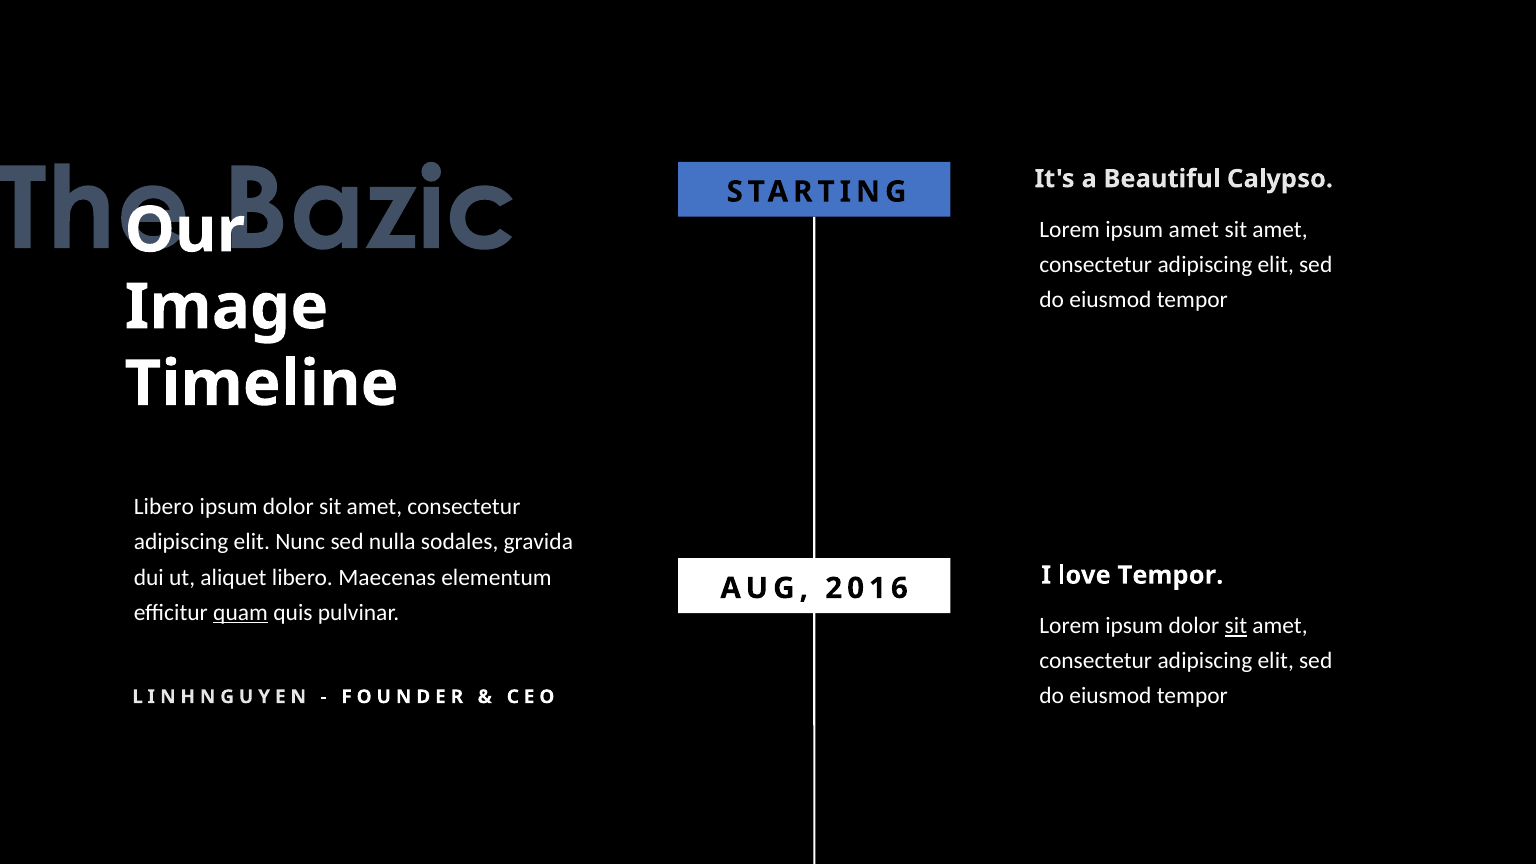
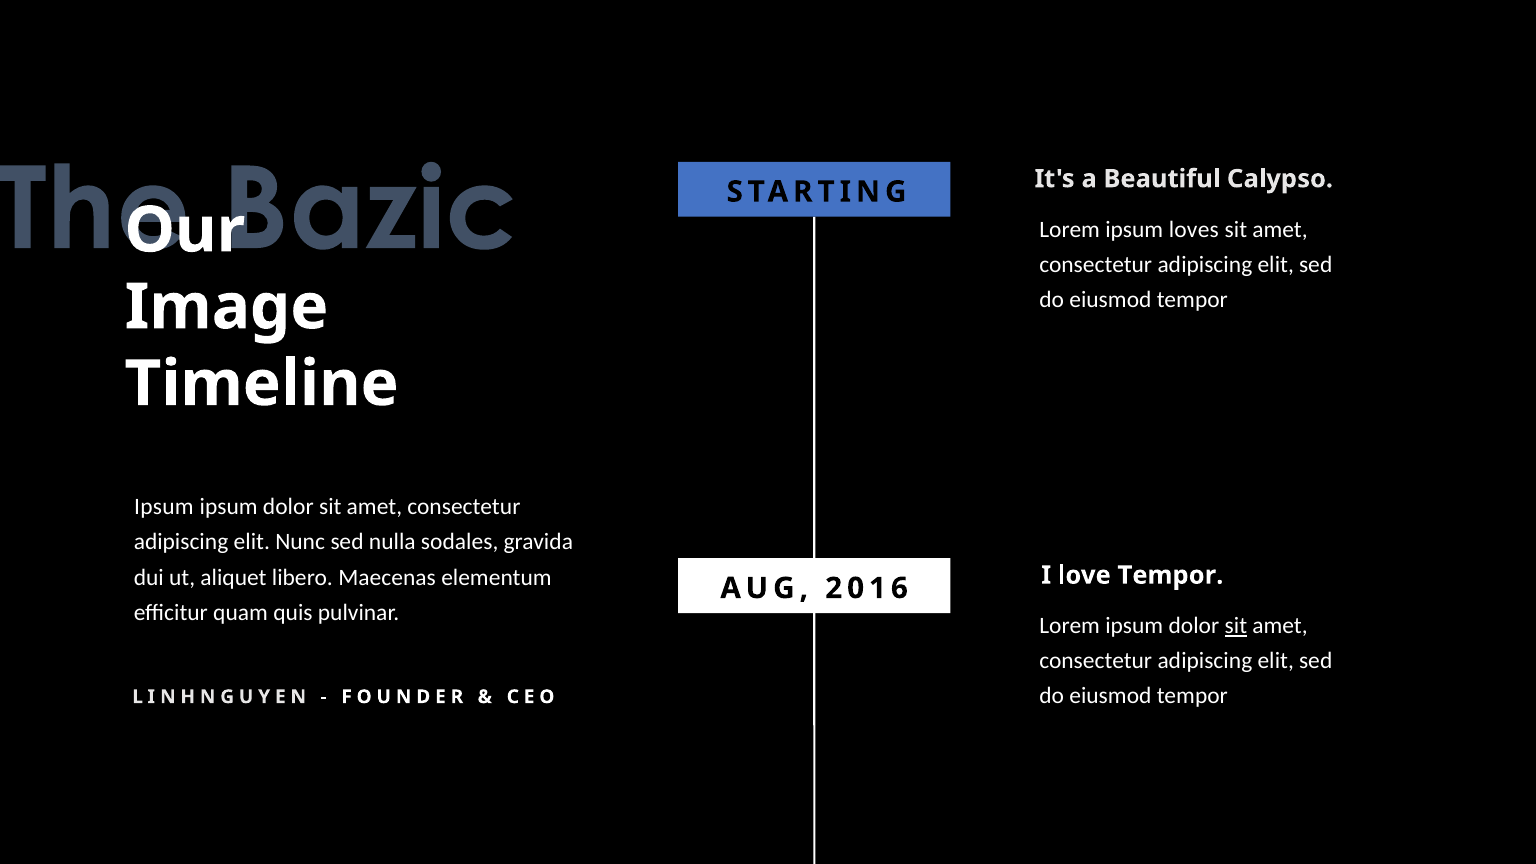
ipsum amet: amet -> loves (1194, 229)
Libero: Libero -> Ipsum (164, 507)
quam underline: present -> none (241, 613)
